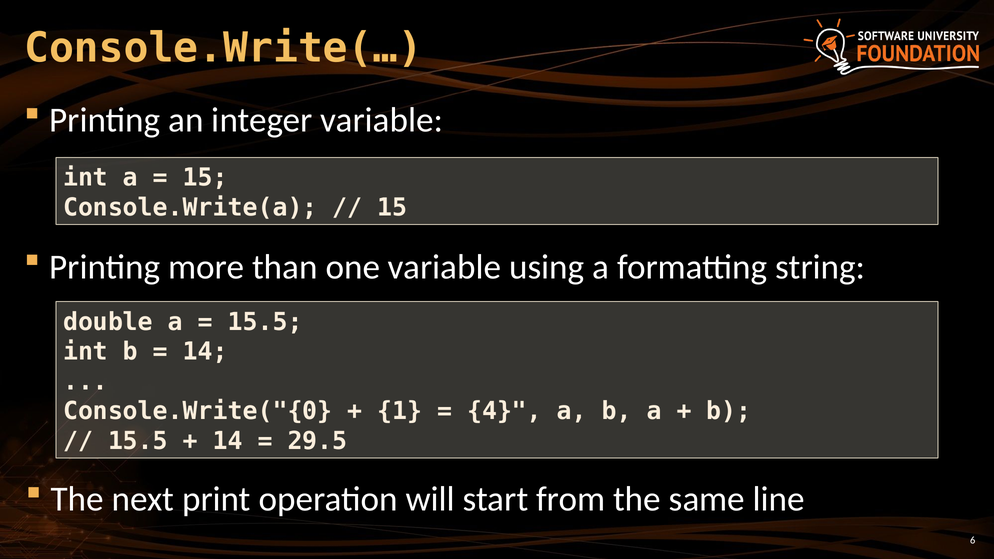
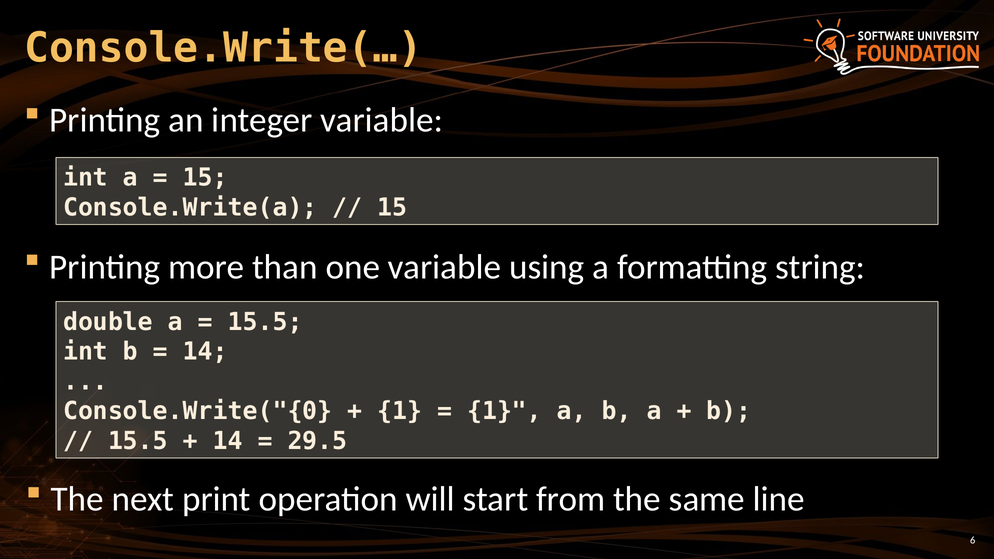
4: 4 -> 1 (505, 411)
